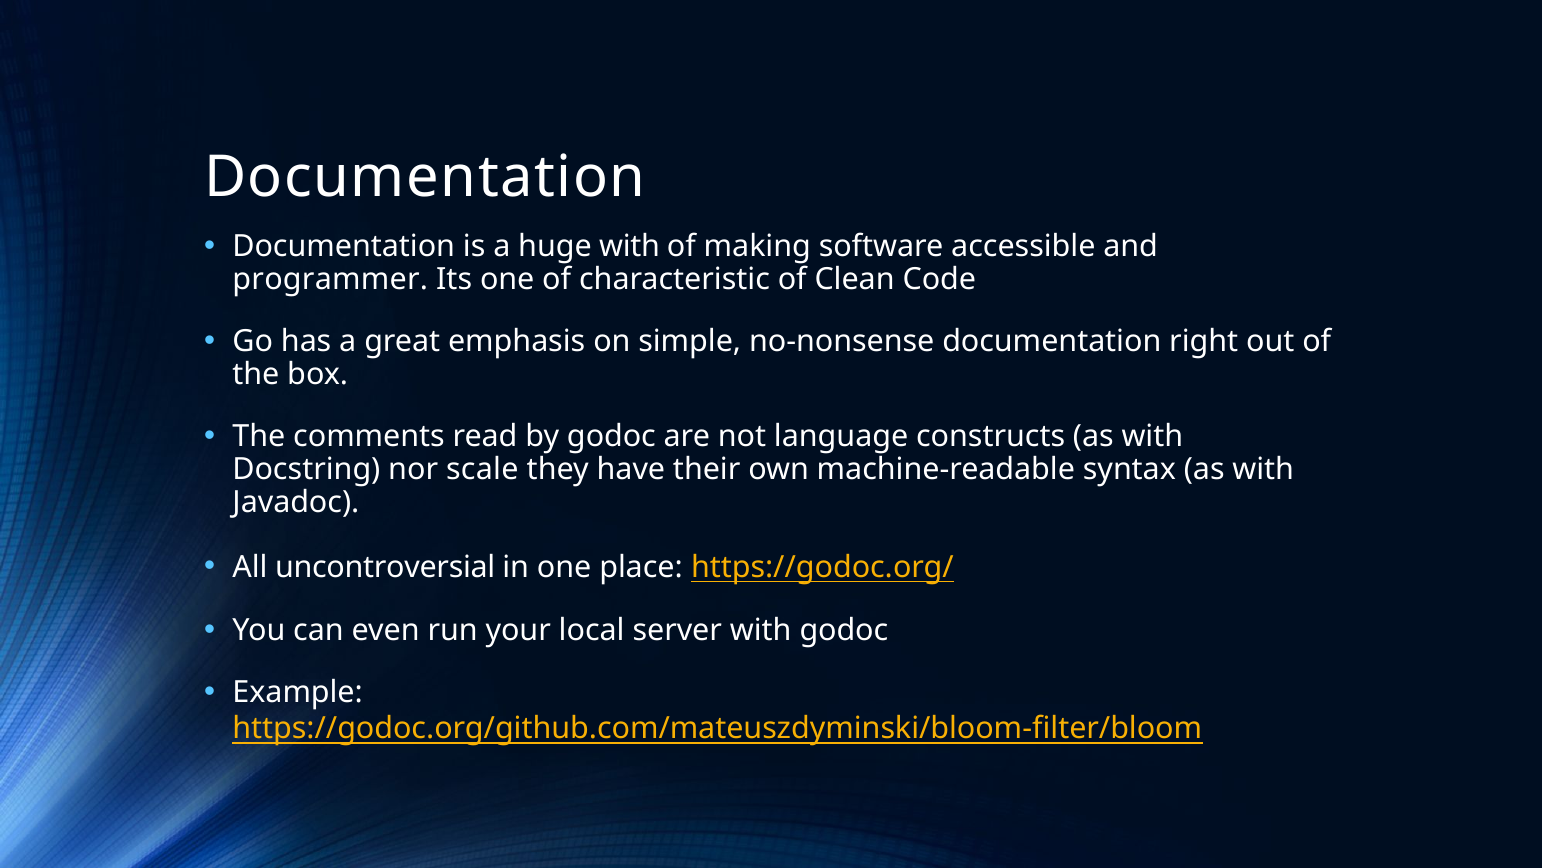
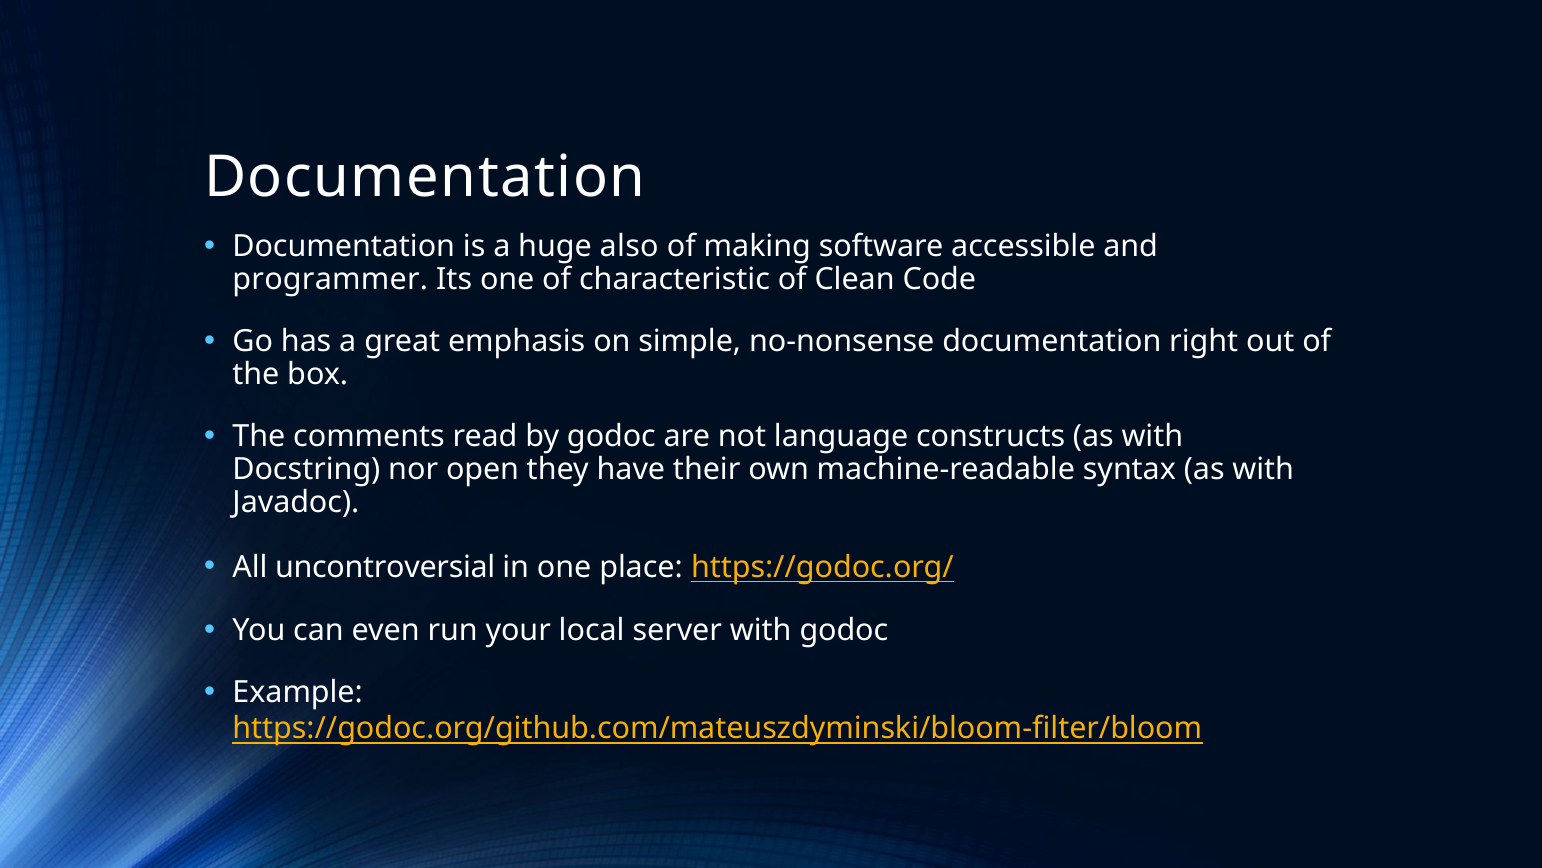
huge with: with -> also (629, 246)
scale: scale -> open (483, 469)
